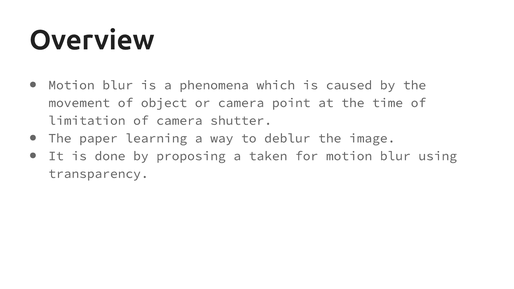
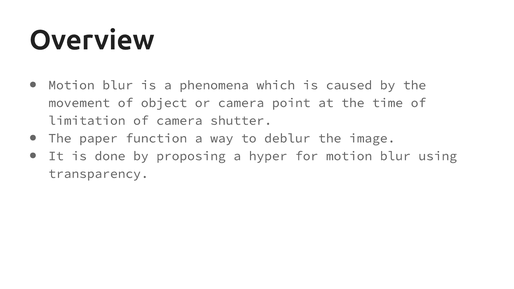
learning: learning -> function (156, 138)
taken: taken -> hyper (268, 156)
